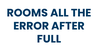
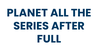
ROOMS: ROOMS -> PLANET (27, 13)
ERROR: ERROR -> SERIES (31, 26)
